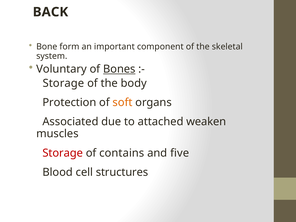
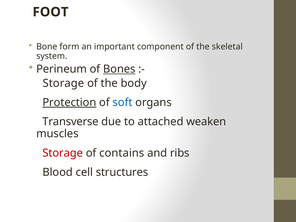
BACK: BACK -> FOOT (51, 12)
Voluntary: Voluntary -> Perineum (62, 69)
Protection underline: none -> present (69, 102)
soft colour: orange -> blue (123, 102)
Associated: Associated -> Transverse (71, 122)
five: five -> ribs (180, 153)
